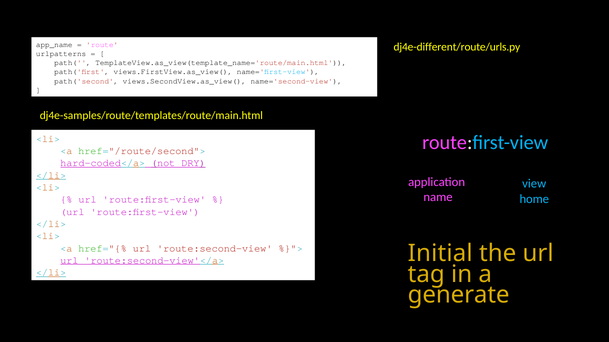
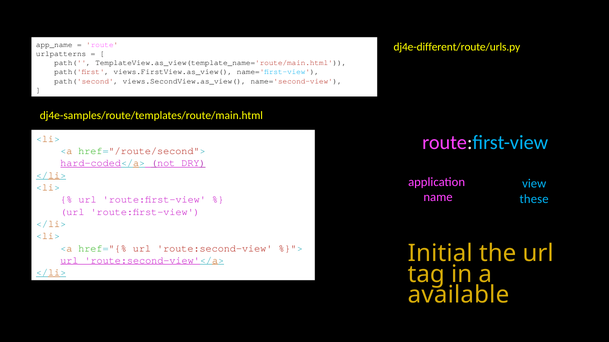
home: home -> these (534, 199)
generate: generate -> available (458, 295)
